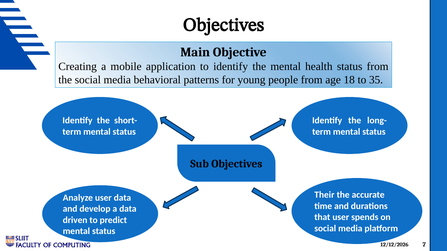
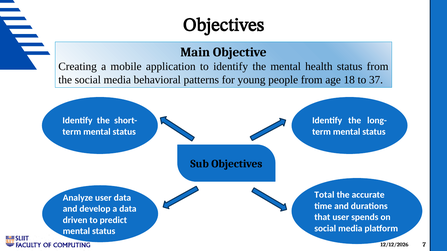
35: 35 -> 37 (376, 80)
Their: Their -> Total (324, 195)
